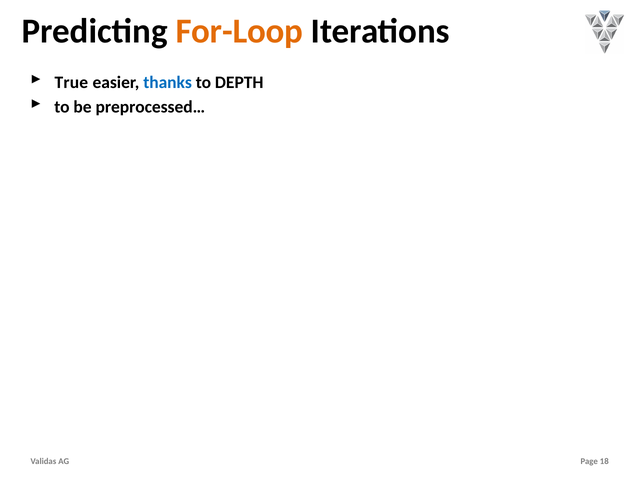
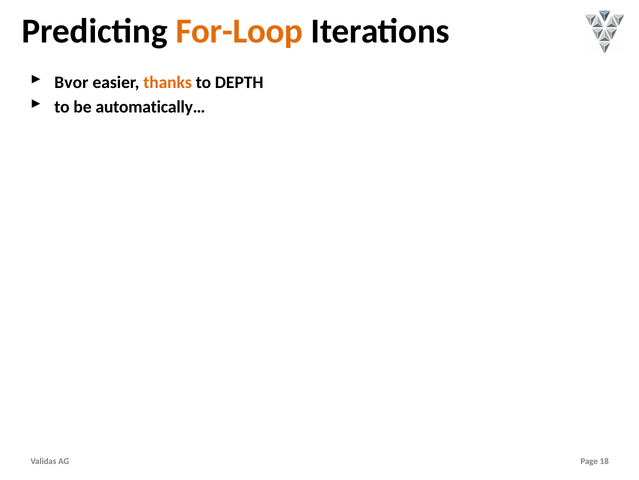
True: True -> Bvor (71, 82)
thanks colour: blue -> orange (168, 82)
preprocessed…: preprocessed… -> automatically… (150, 107)
